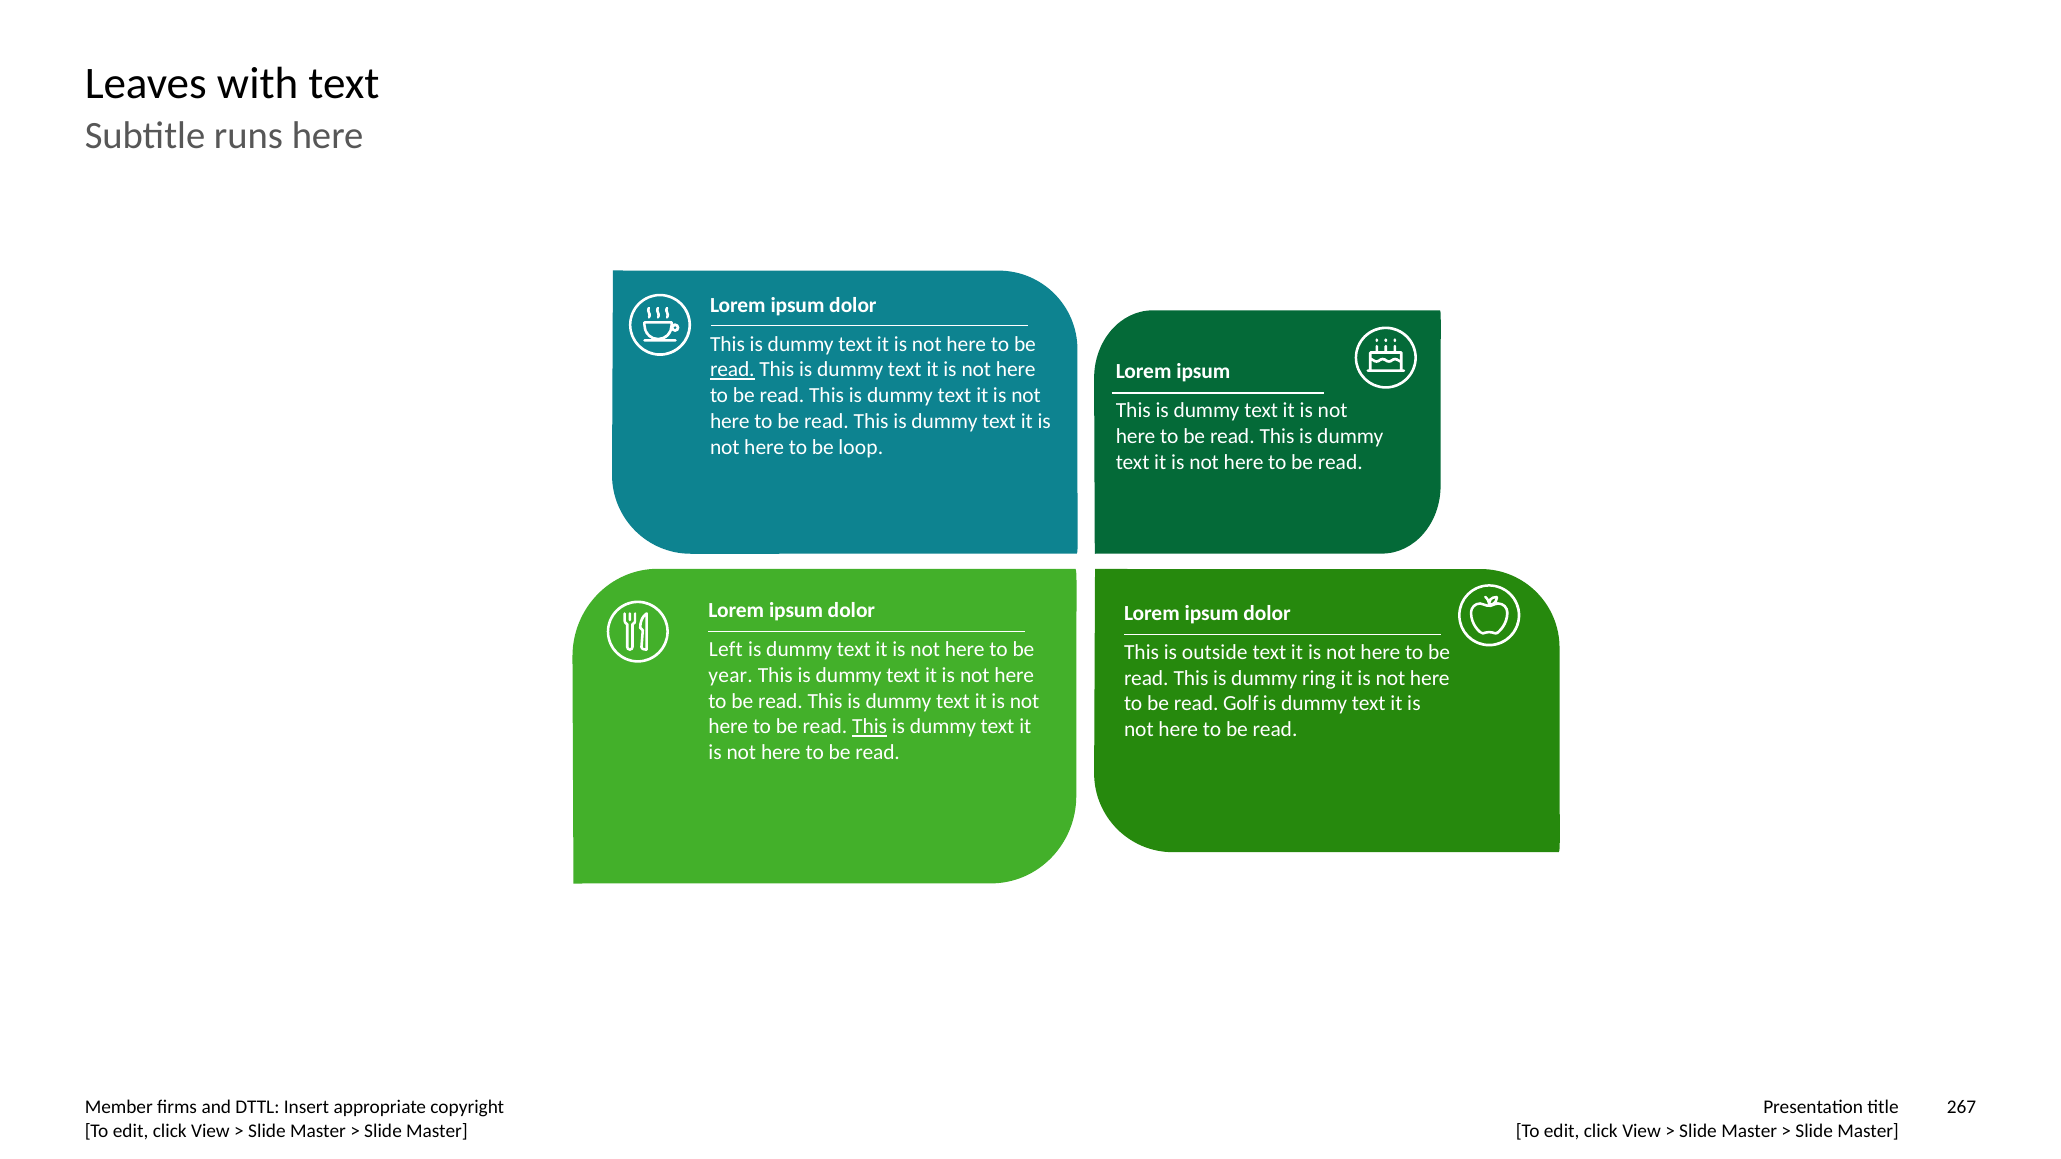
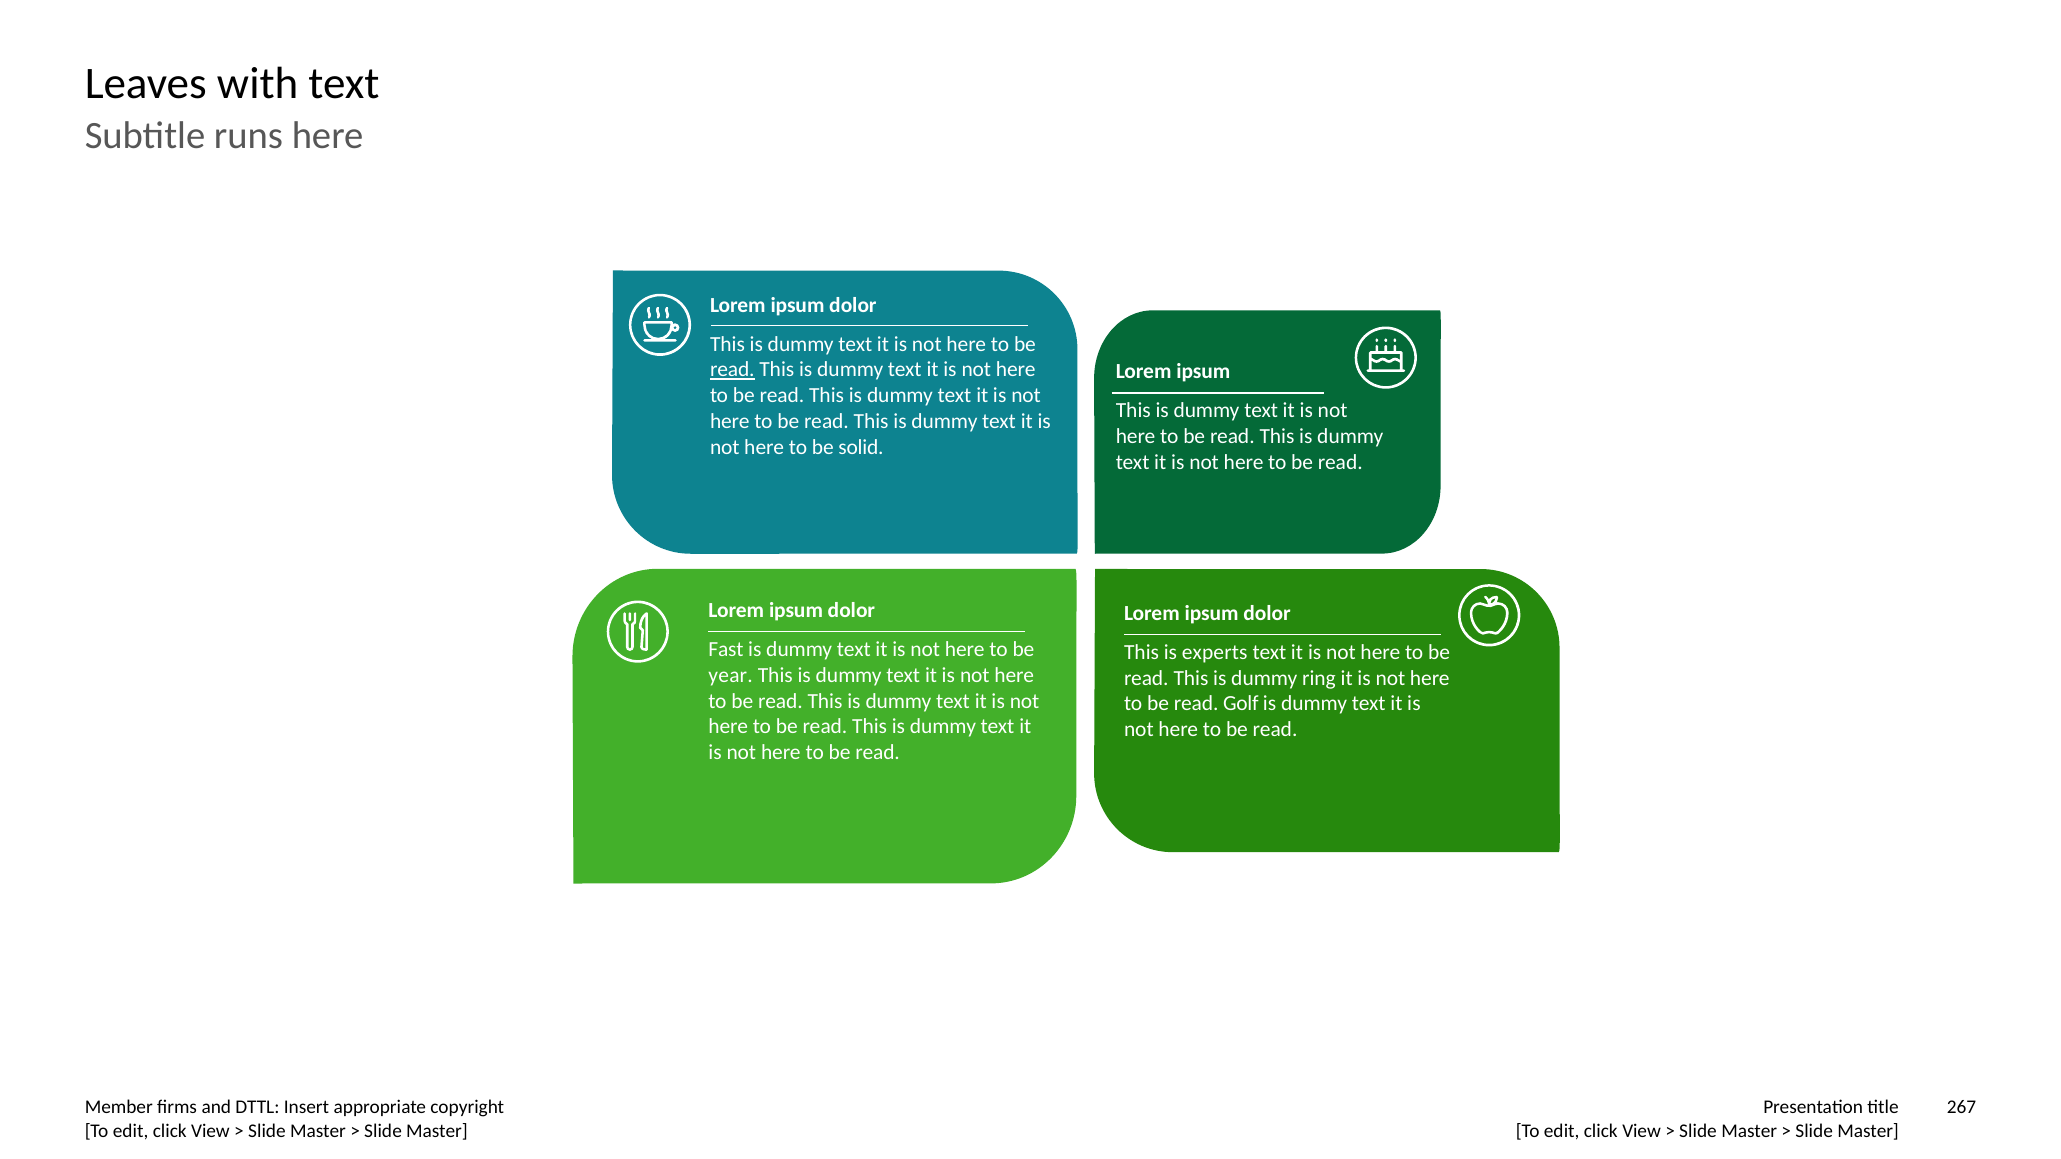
loop: loop -> solid (861, 447)
Left: Left -> Fast (726, 650)
outside: outside -> experts (1215, 652)
This underline: present -> none (870, 727)
